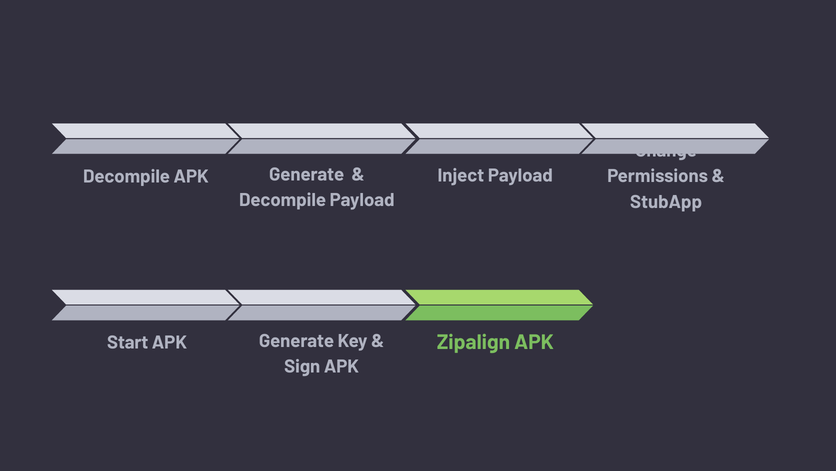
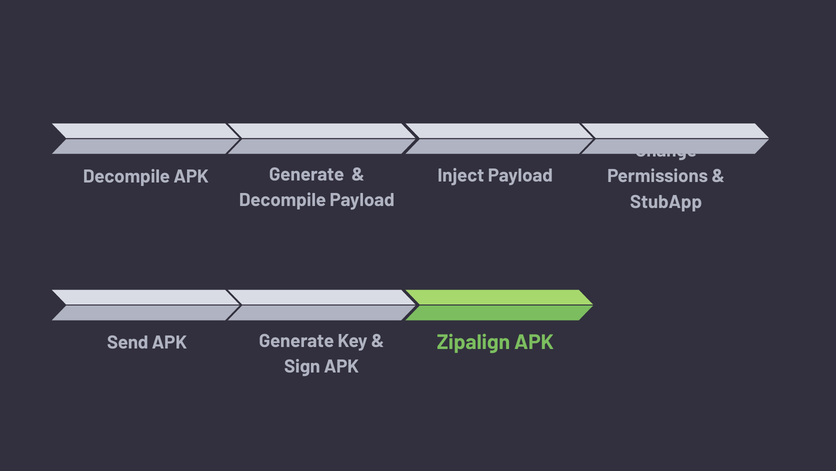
Start: Start -> Send (128, 342)
